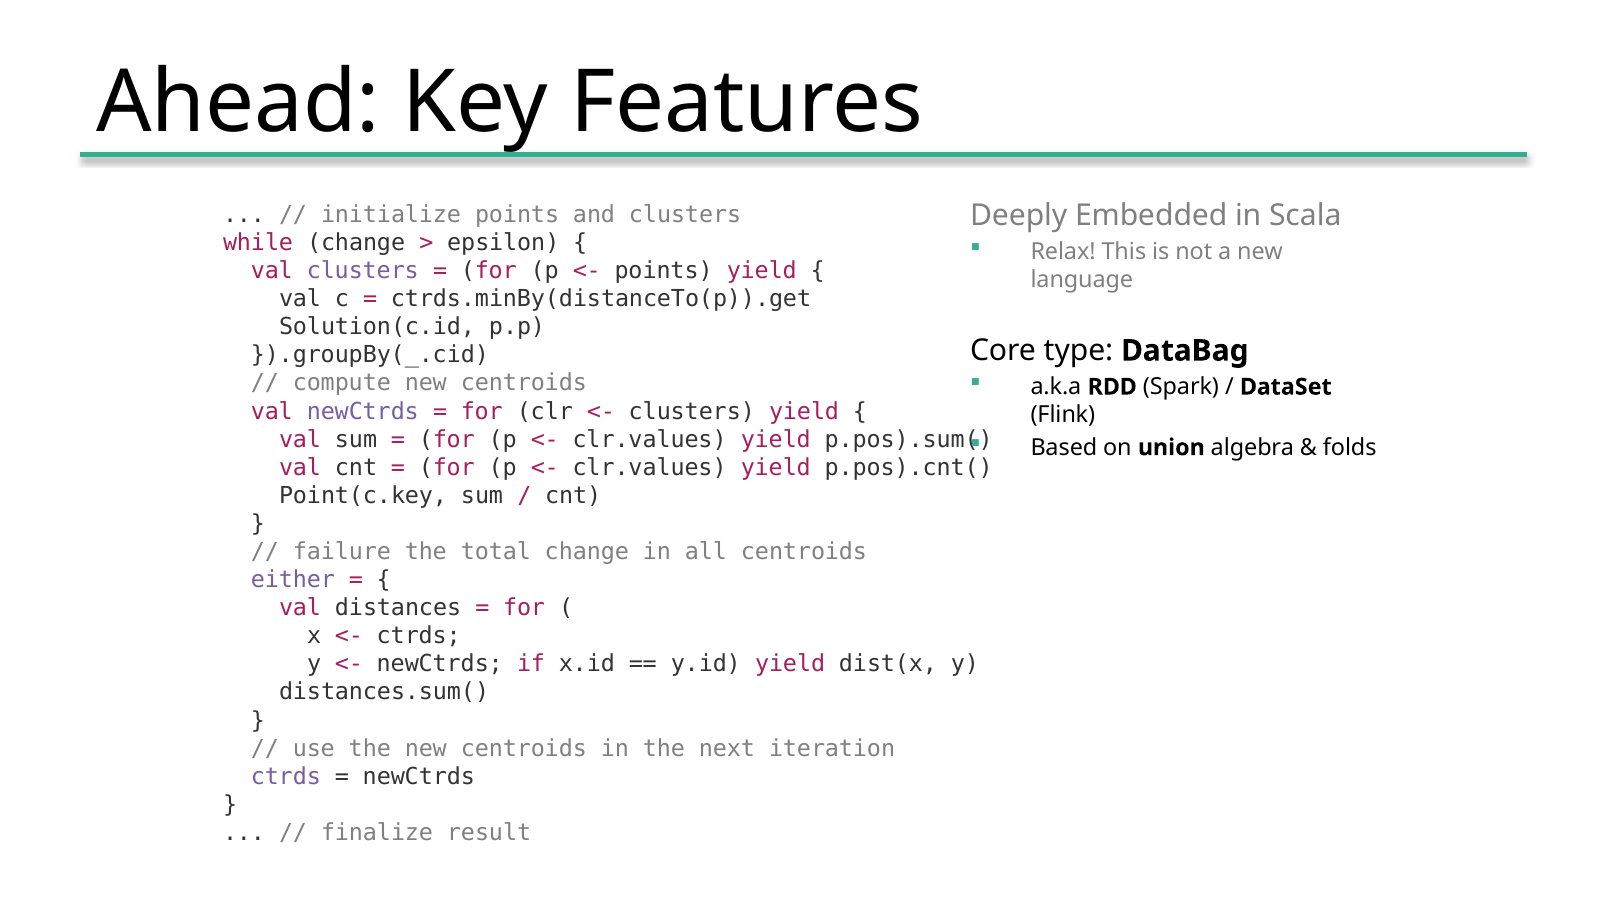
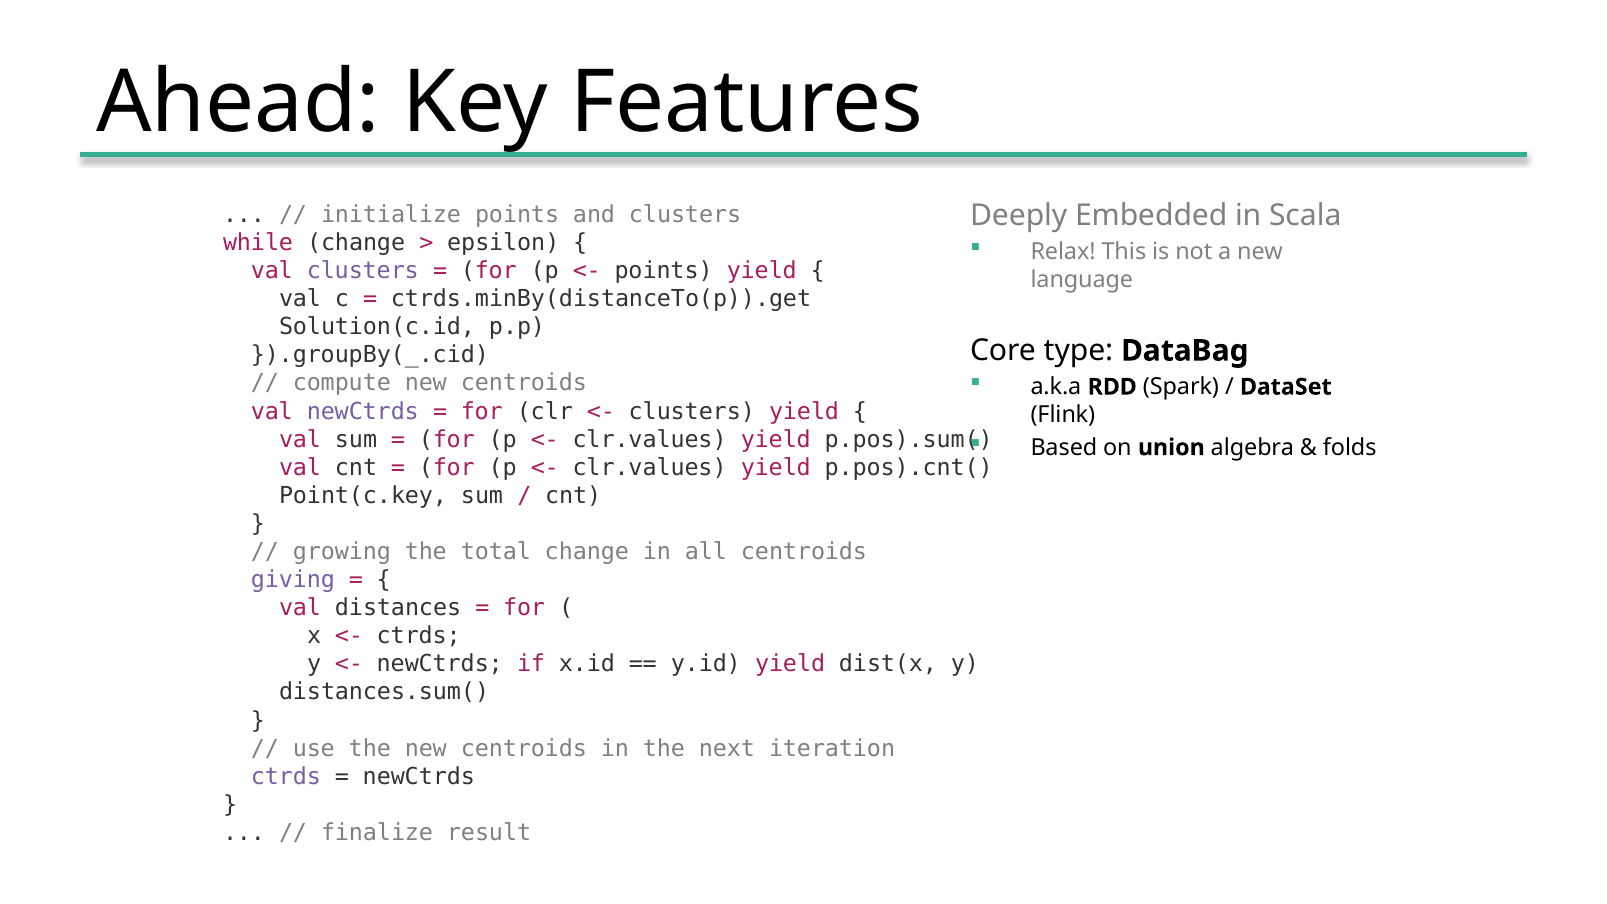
failure: failure -> growing (342, 552)
either: either -> giving (293, 580)
